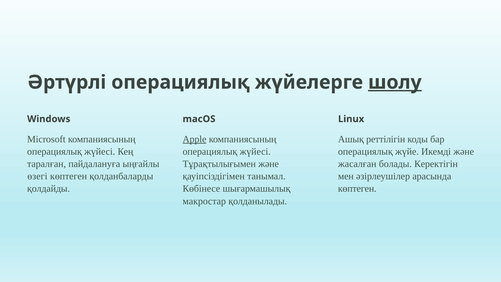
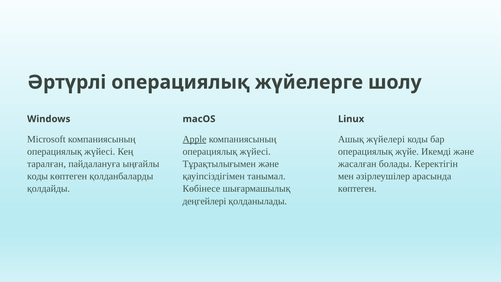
шолу underline: present -> none (395, 82)
реттілігін: реттілігін -> жүйелері (386, 139)
өзегі: өзегі -> коды (38, 176)
макростар: макростар -> деңгейлері (204, 201)
